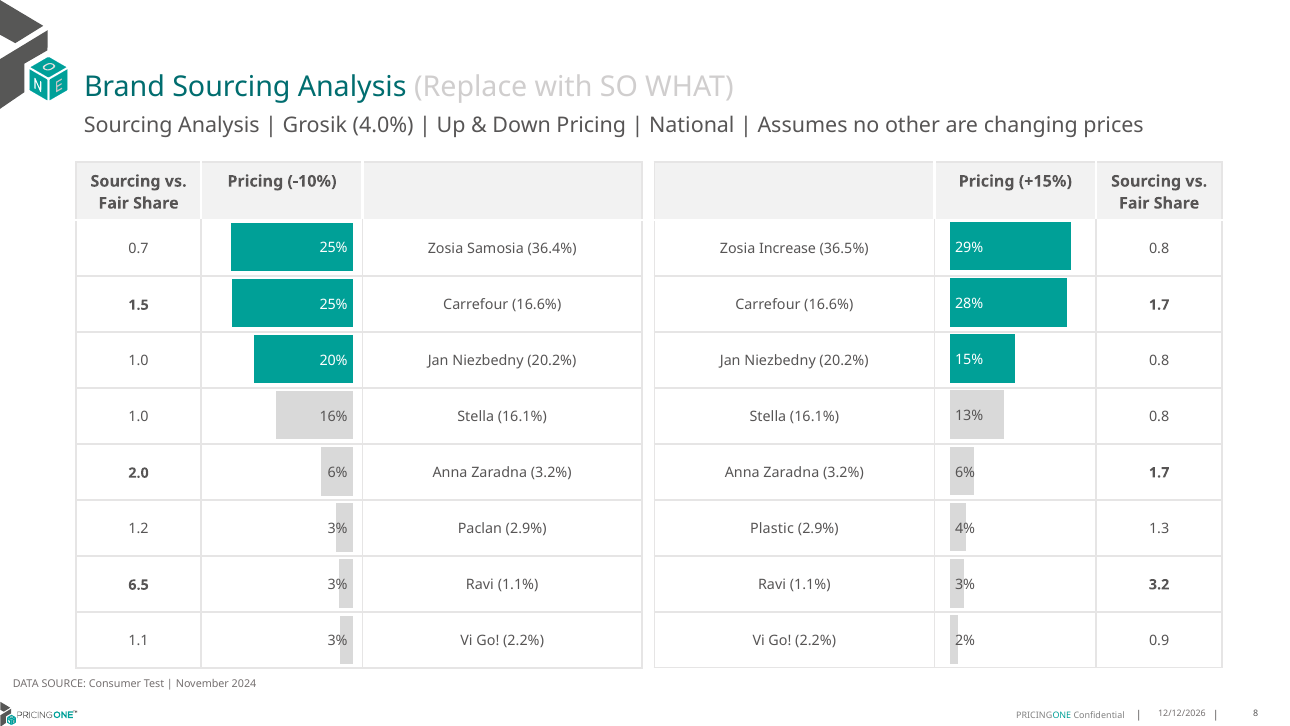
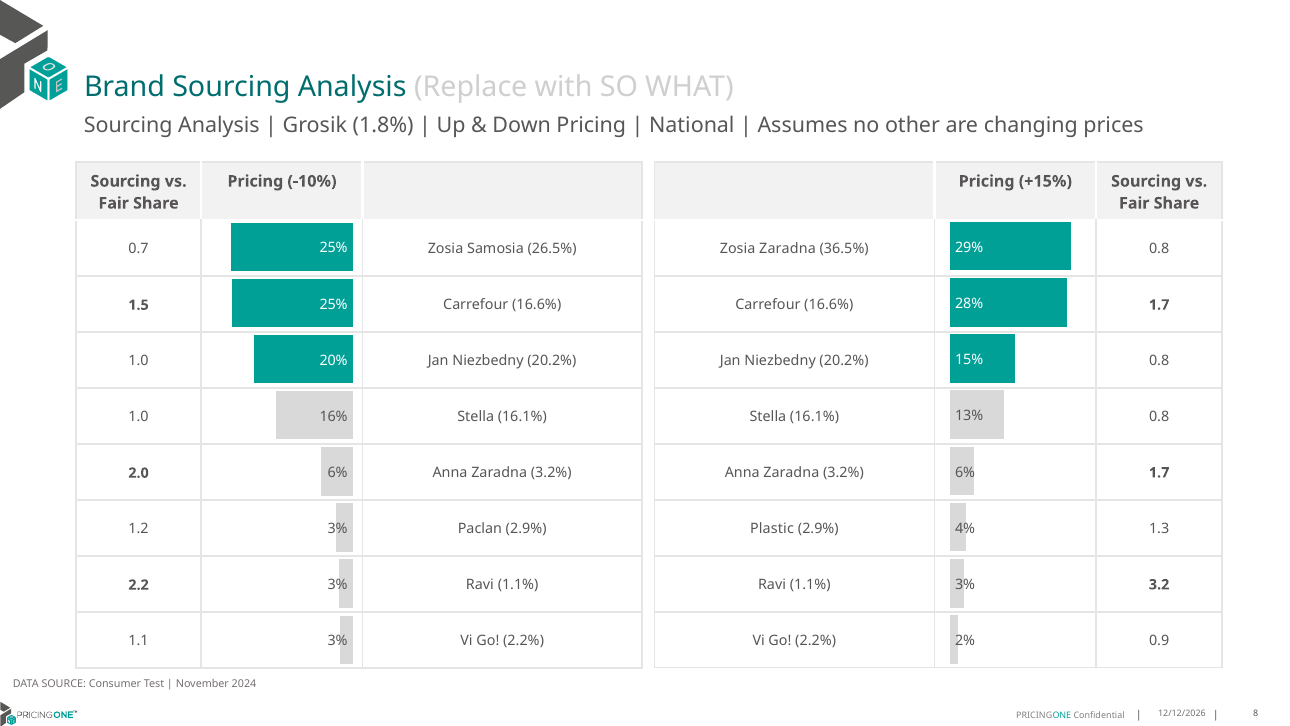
4.0%: 4.0% -> 1.8% (383, 126)
36.4%: 36.4% -> 26.5% (552, 249)
Zosia Increase: Increase -> Zaradna (788, 249)
6.5: 6.5 -> 2.2 (139, 585)
